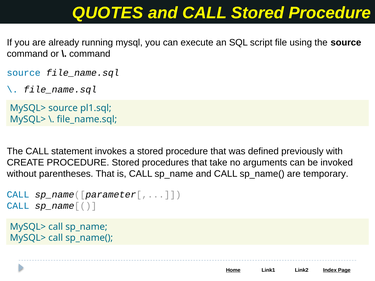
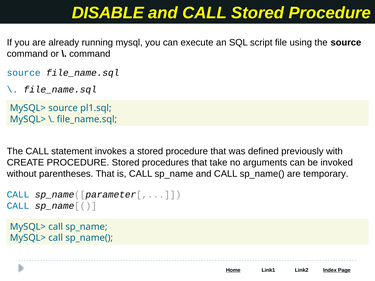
QUOTES: QUOTES -> DISABLE (108, 13)
